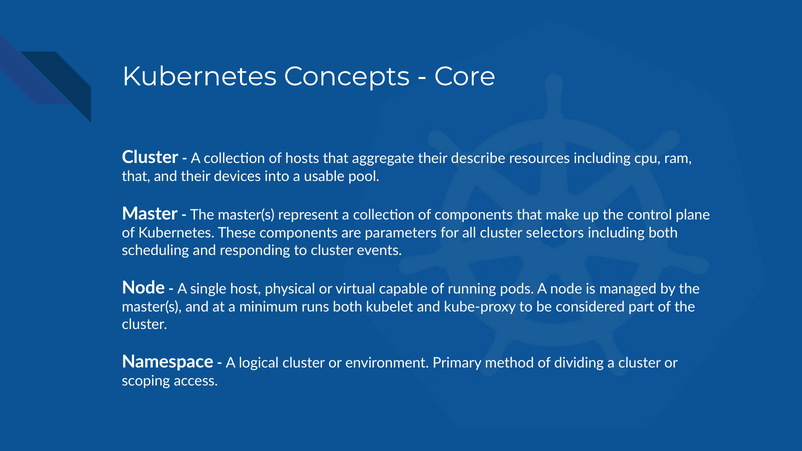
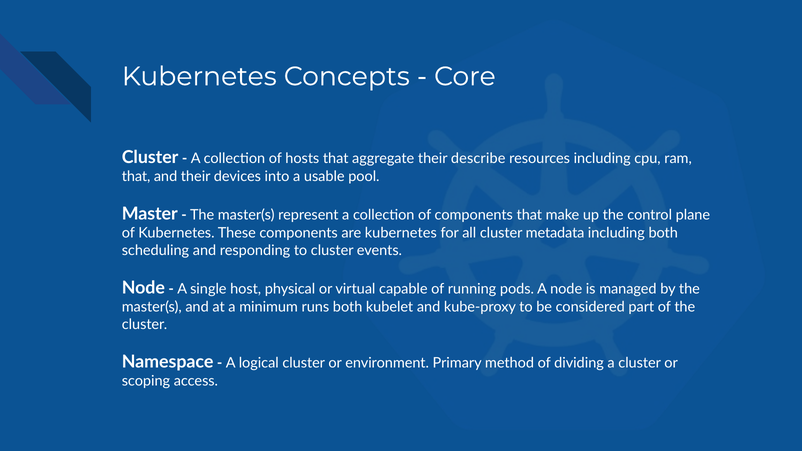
are parameters: parameters -> kubernetes (401, 233)
selectors: selectors -> metadata (555, 233)
